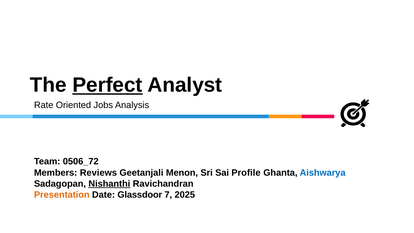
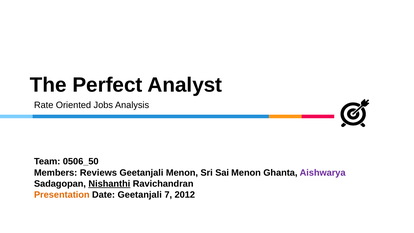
Perfect underline: present -> none (107, 85)
0506_72: 0506_72 -> 0506_50 (81, 162)
Sai Profile: Profile -> Menon (246, 173)
Aishwarya colour: blue -> purple (323, 173)
Date Glassdoor: Glassdoor -> Geetanjali (140, 195)
2025: 2025 -> 2012 (185, 195)
